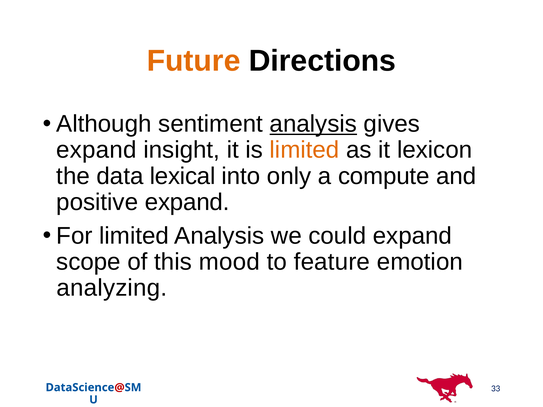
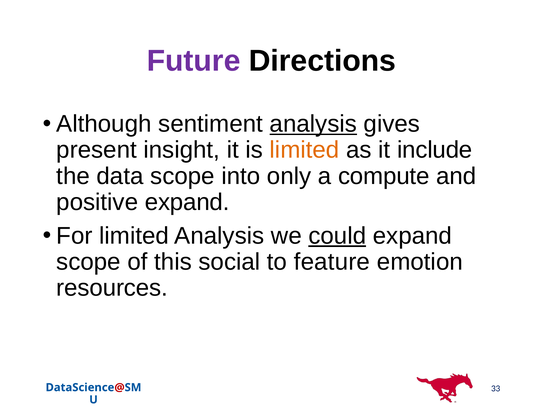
Future colour: orange -> purple (194, 61)
expand: expand -> present (97, 150)
lexicon: lexicon -> include (435, 150)
data lexical: lexical -> scope (182, 176)
could underline: none -> present (337, 236)
mood: mood -> social (229, 262)
analyzing: analyzing -> resources (112, 288)
